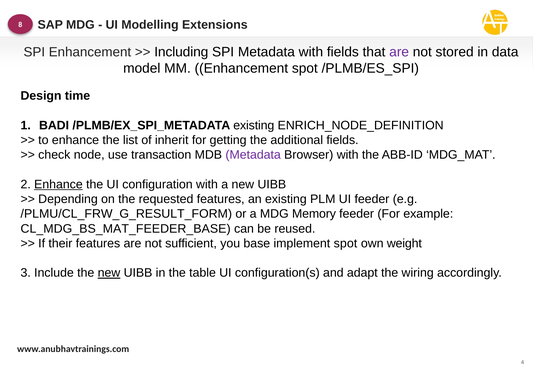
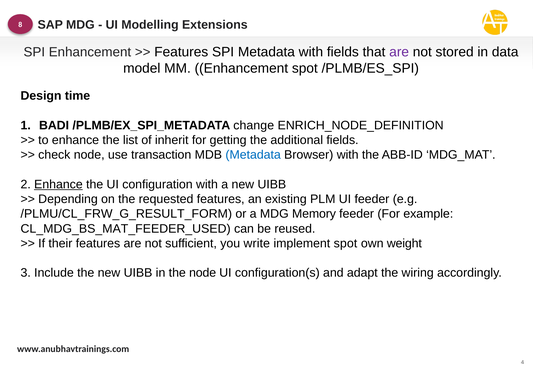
Including: Including -> Features (181, 52)
/PLMB/EX_SPI_METADATA existing: existing -> change (254, 125)
Metadata colour: purple -> blue (253, 155)
CL_MDG_BS_MAT_FEEDER_BASE: CL_MDG_BS_MAT_FEEDER_BASE -> CL_MDG_BS_MAT_FEEDER_USED (126, 229)
base: base -> write (257, 243)
new underline: present -> none (109, 273)
the table: table -> node (203, 273)
